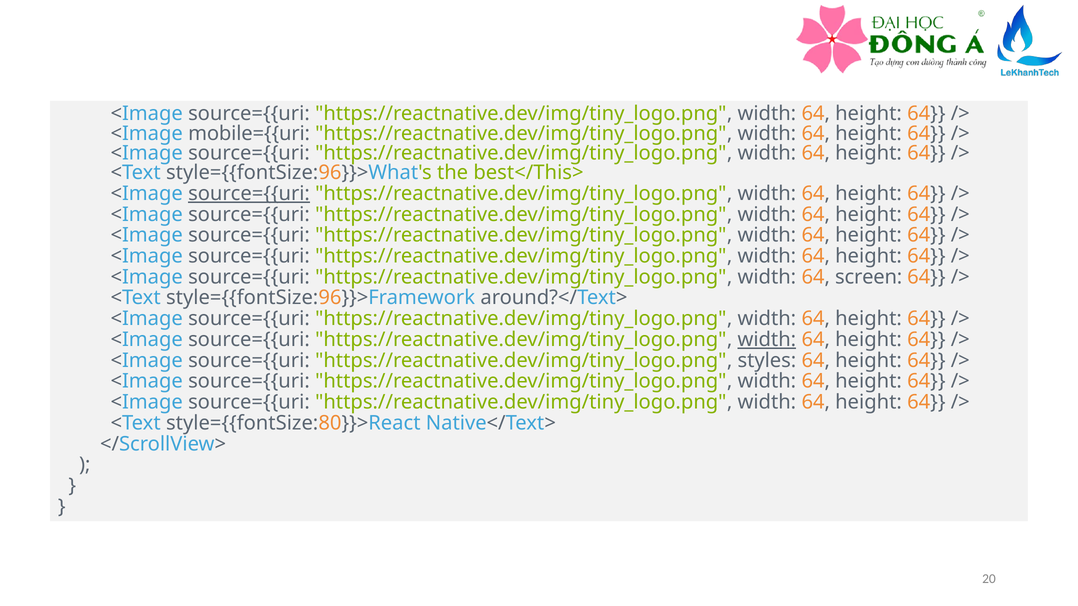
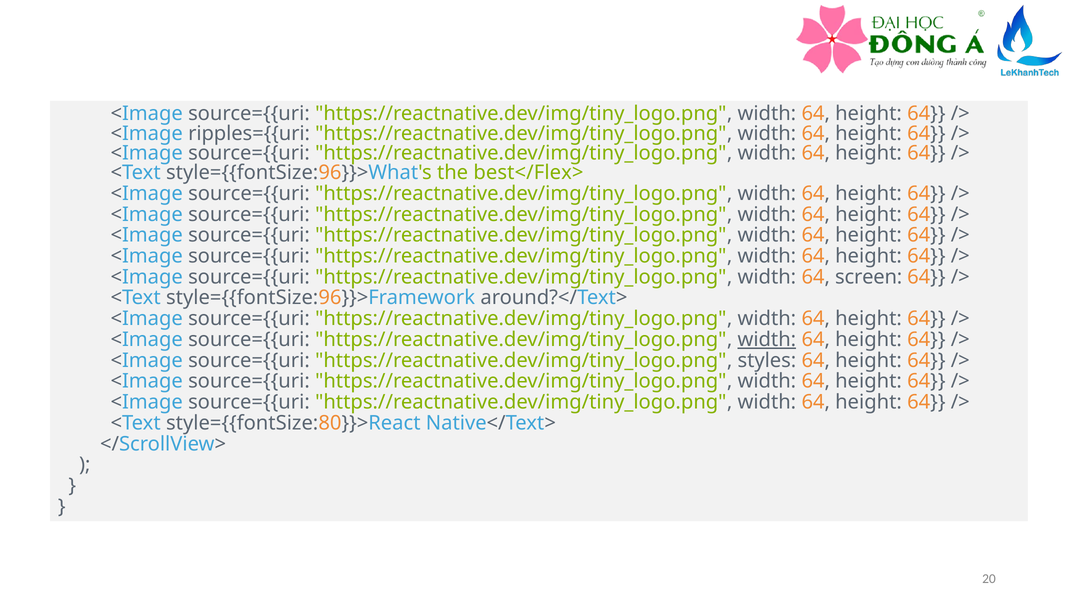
mobile={{uri: mobile={{uri -> ripples={{uri (249, 133)
best</This>: best</This> -> best</Flex> (528, 173)
source={{uri underline: present -> none (249, 194)
